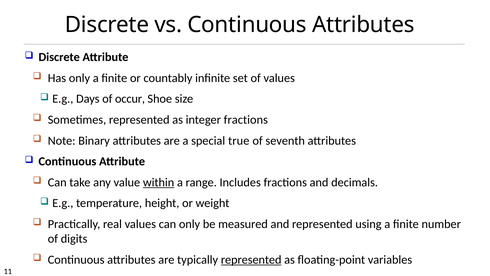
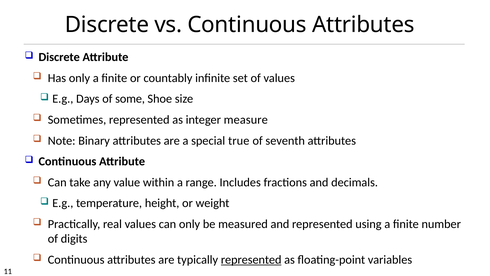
occur: occur -> some (130, 99)
integer fractions: fractions -> measure (246, 120)
within underline: present -> none (159, 182)
